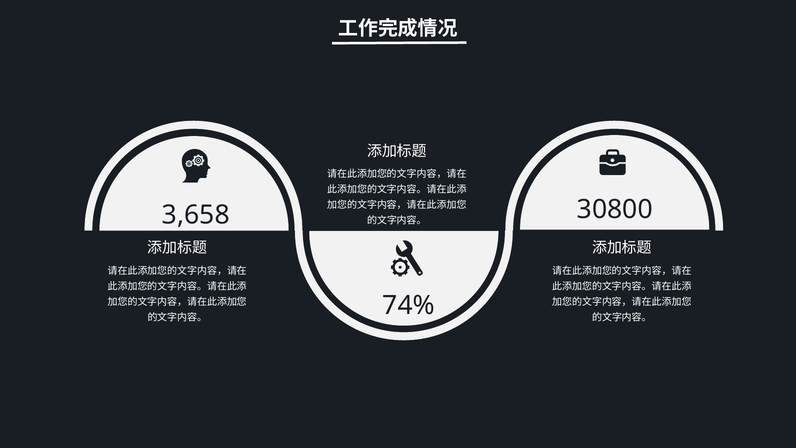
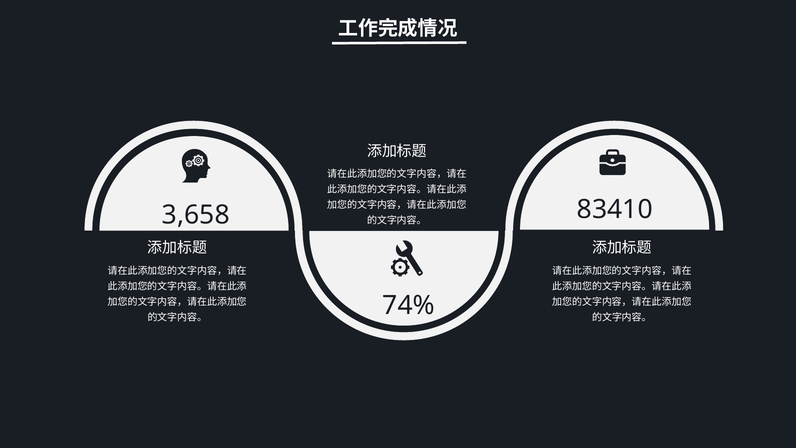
30800: 30800 -> 83410 (615, 209)
